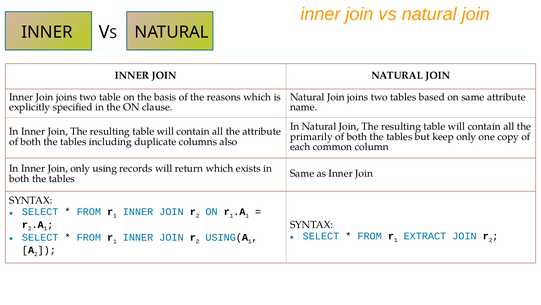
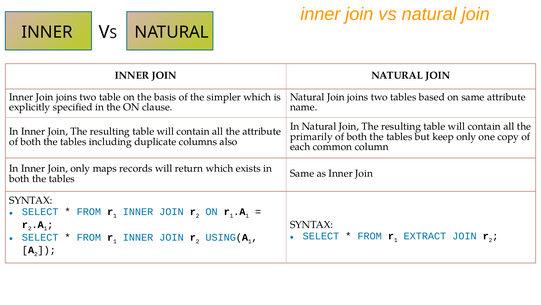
reasons: reasons -> simpler (224, 97)
using: using -> maps (105, 168)
